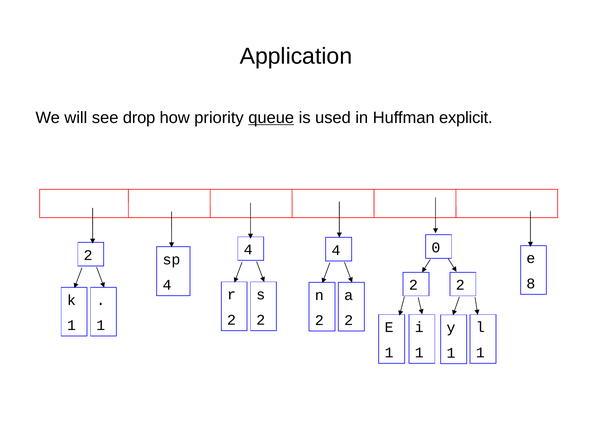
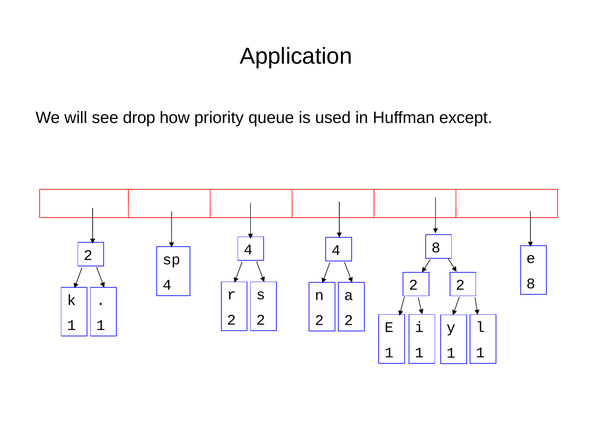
queue underline: present -> none (271, 118)
explicit: explicit -> except (466, 118)
4 0: 0 -> 8 (436, 248)
